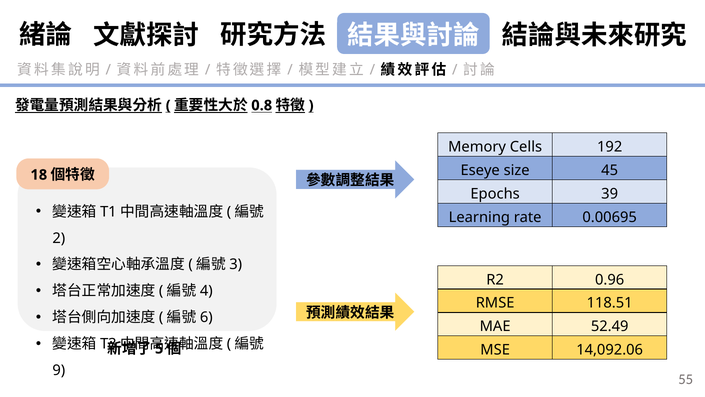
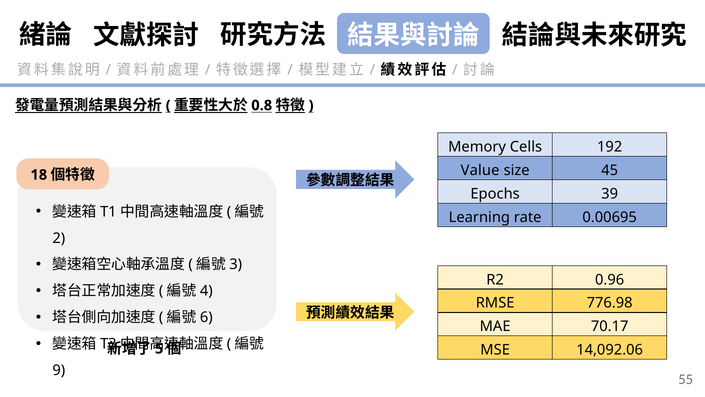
Eseye: Eseye -> Value (480, 170)
118.51: 118.51 -> 776.98 (610, 303)
52.49: 52.49 -> 70.17 (610, 326)
